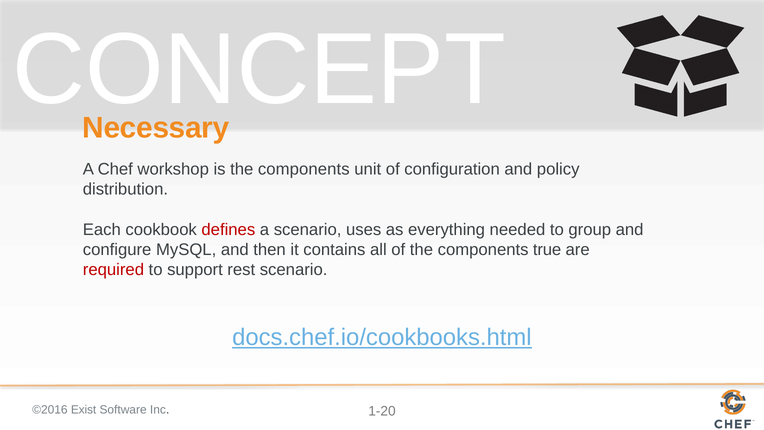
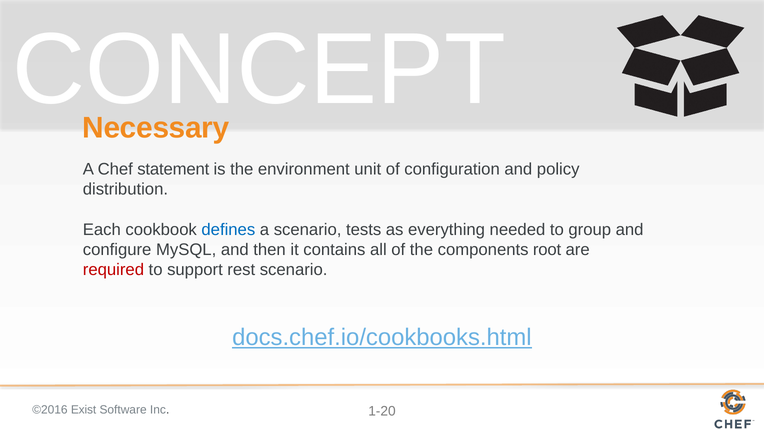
workshop: workshop -> statement (173, 169)
is the components: components -> environment (304, 169)
defines colour: red -> blue (228, 229)
uses: uses -> tests (364, 229)
true: true -> root (547, 250)
